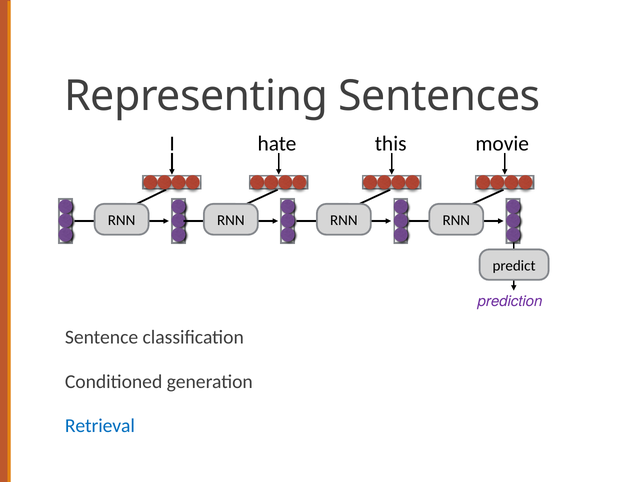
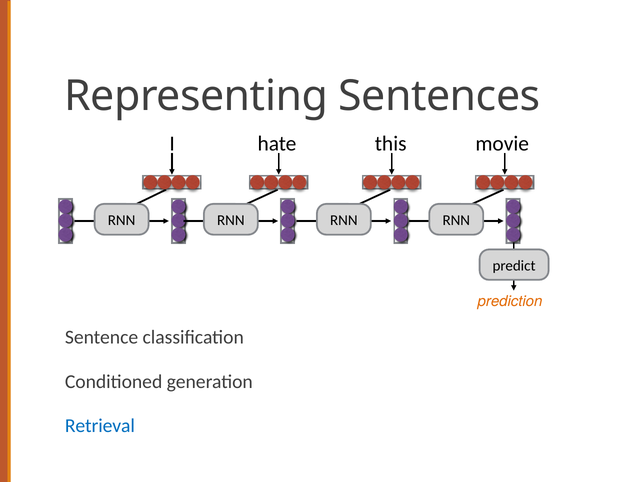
prediction colour: purple -> orange (510, 301)
